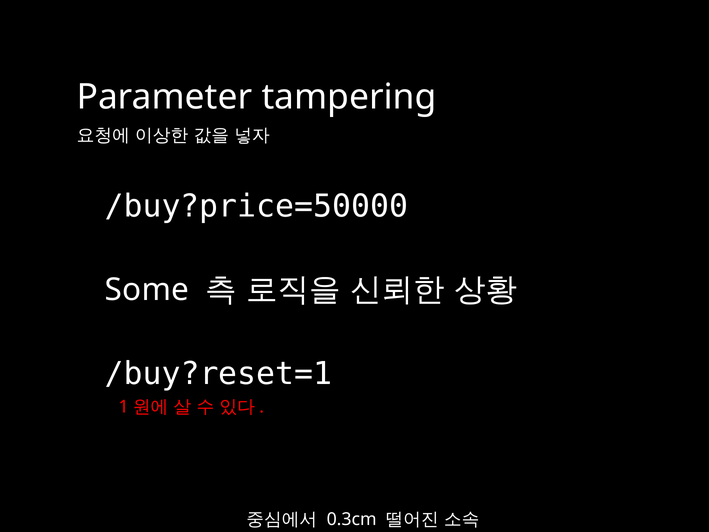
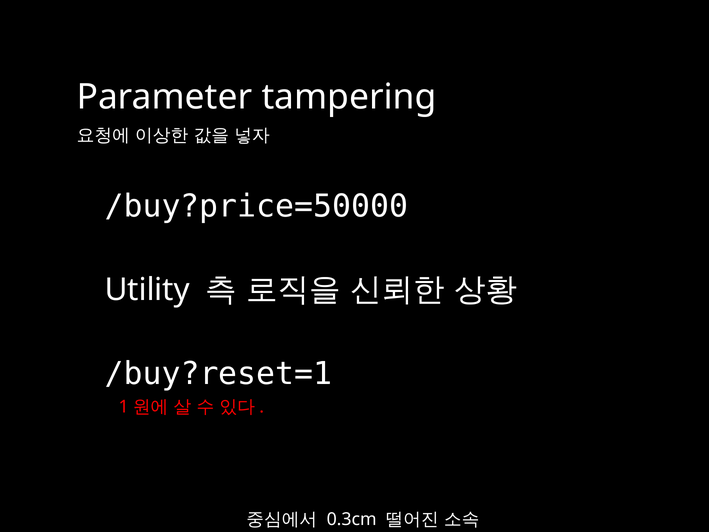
Some: Some -> Utility (147, 290)
